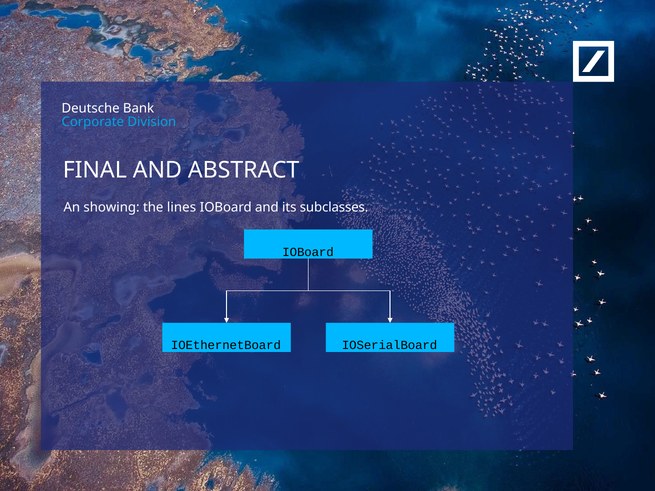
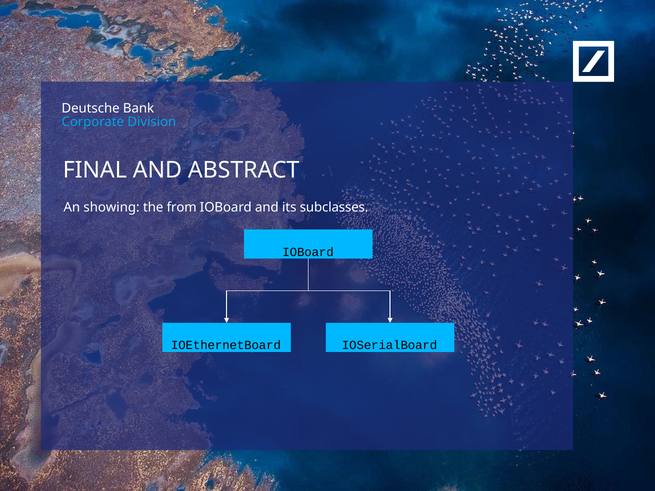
lines: lines -> from (182, 207)
